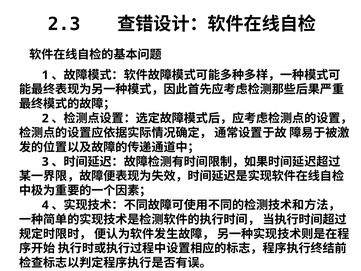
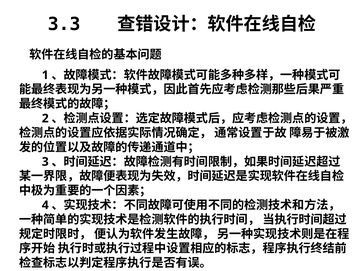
2.3: 2.3 -> 3.3 (64, 24)
